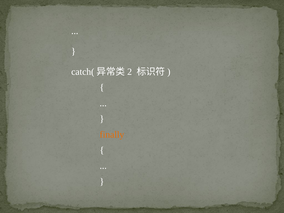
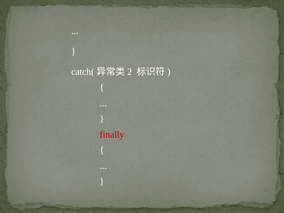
finally colour: orange -> red (112, 134)
